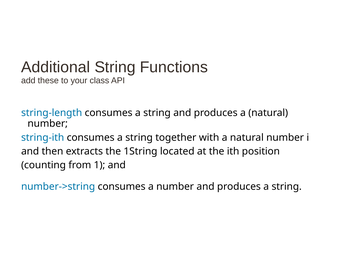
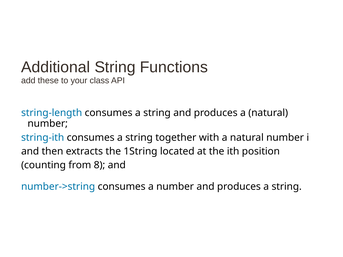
1: 1 -> 8 (100, 165)
